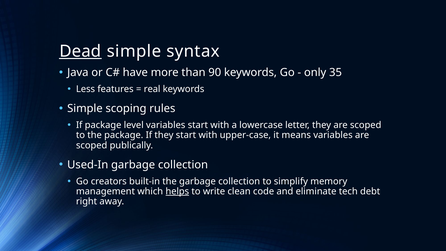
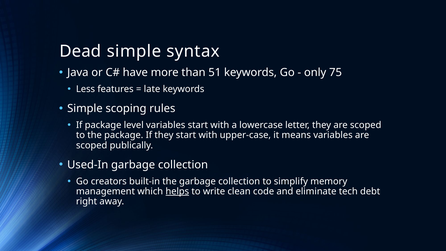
Dead underline: present -> none (80, 51)
90: 90 -> 51 (215, 72)
35: 35 -> 75 (336, 72)
real: real -> late (152, 89)
